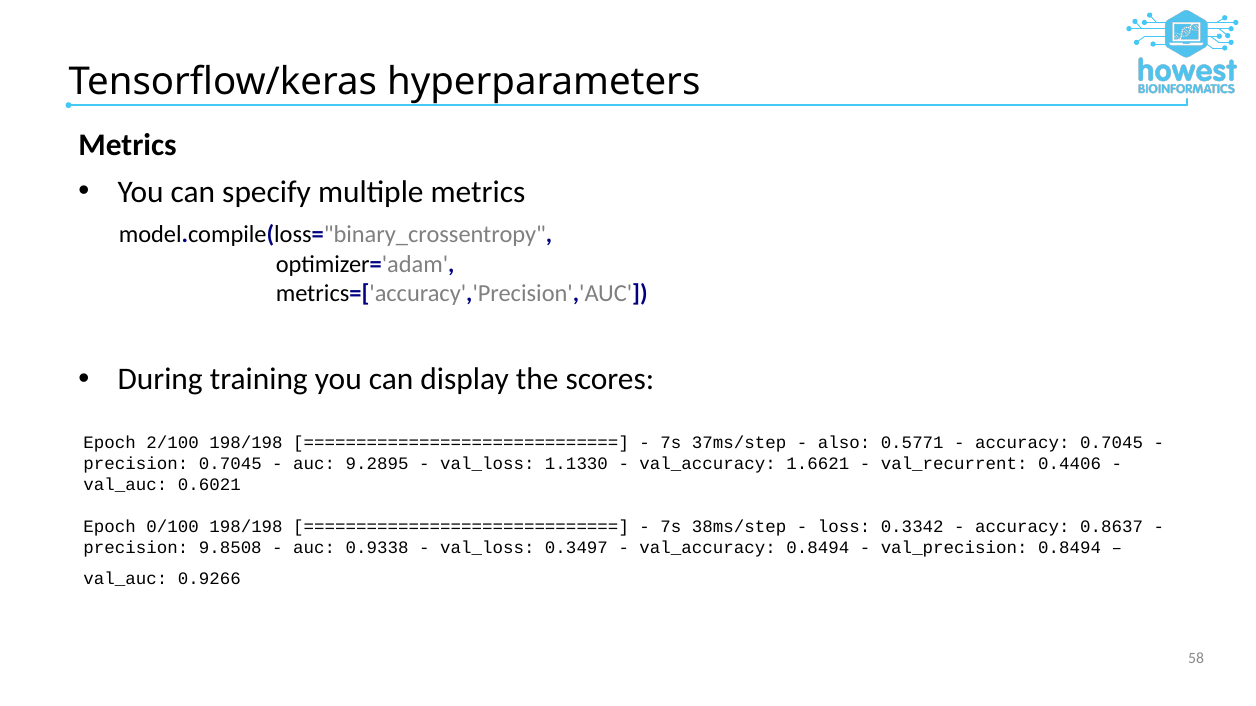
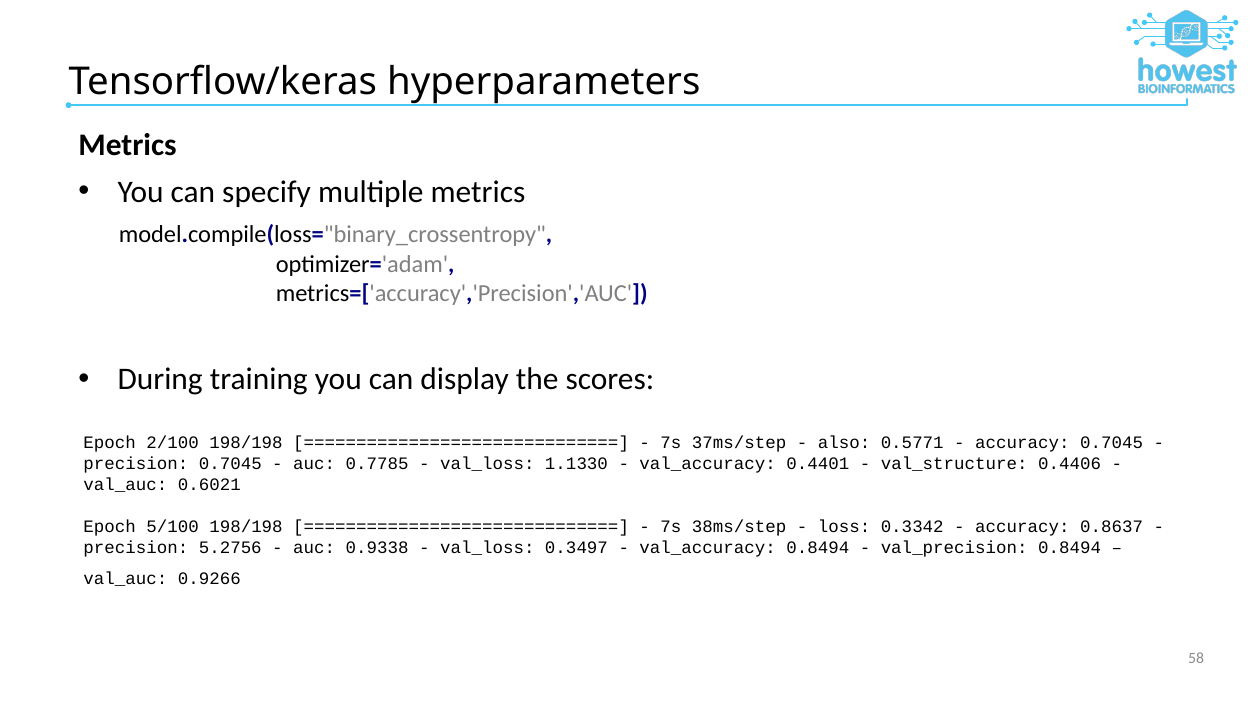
9.2895: 9.2895 -> 0.7785 (377, 464)
1.6621: 1.6621 -> 0.4401 (818, 464)
val_recurrent: val_recurrent -> val_structure (954, 464)
0/100: 0/100 -> 5/100 (173, 527)
9.8508: 9.8508 -> 5.2756 (230, 548)
